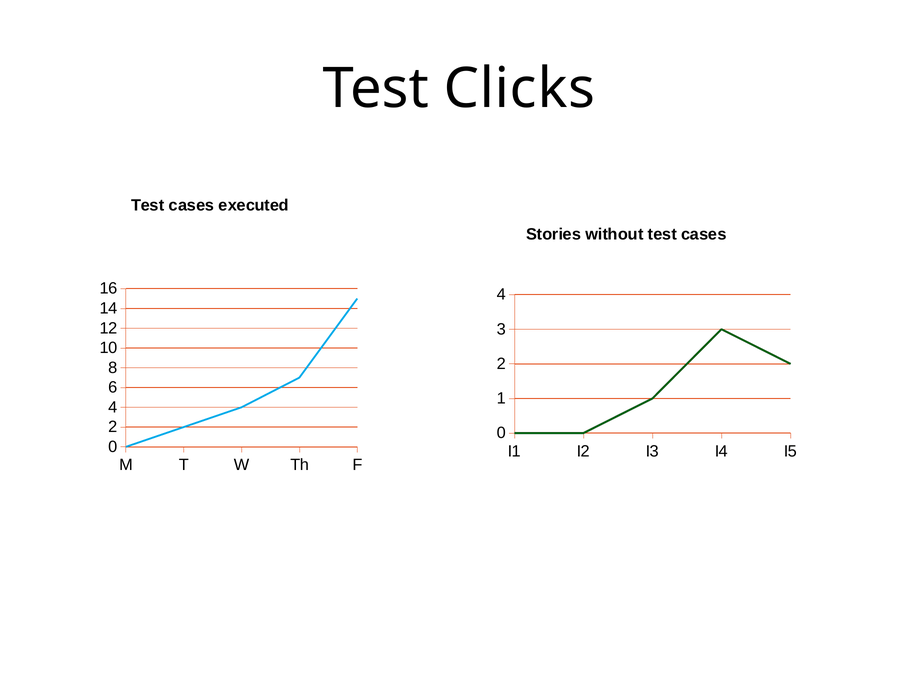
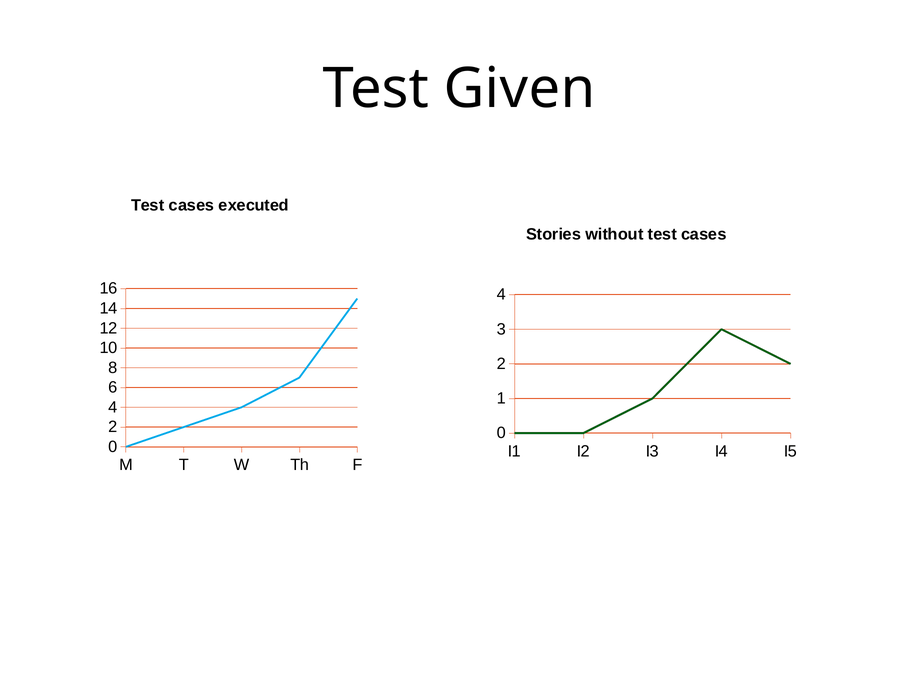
Clicks: Clicks -> Given (519, 89)
